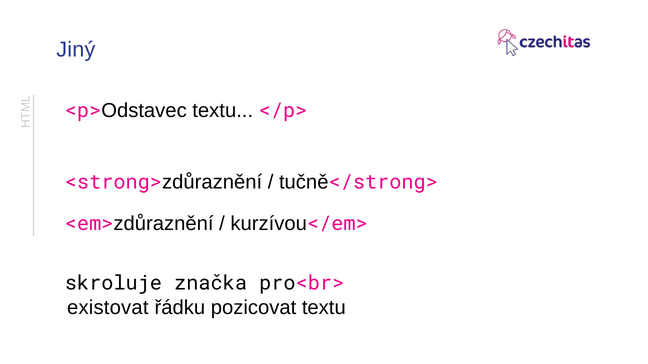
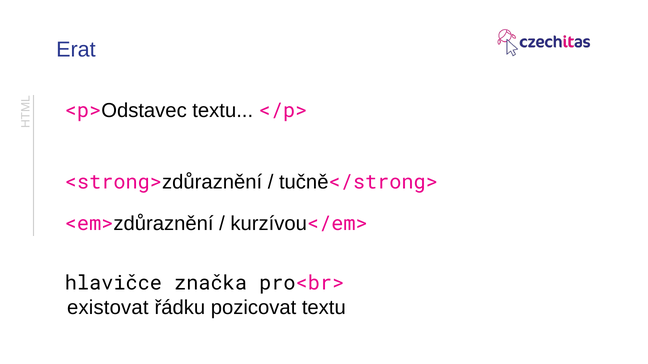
Jiný: Jiný -> Erat (76, 50)
skroluje: skroluje -> hlavičce (113, 284)
